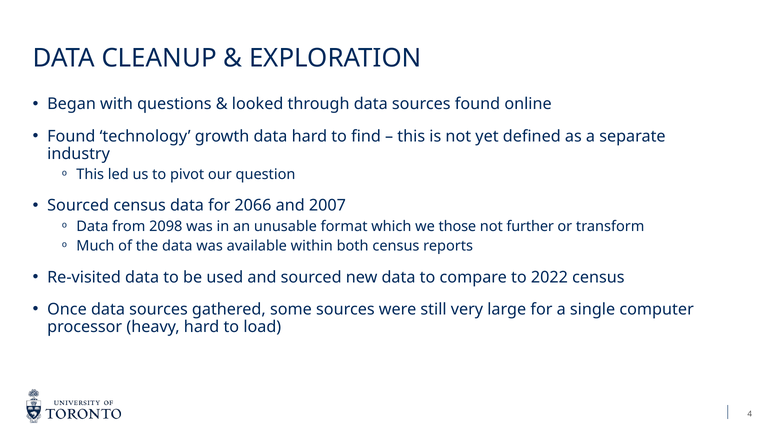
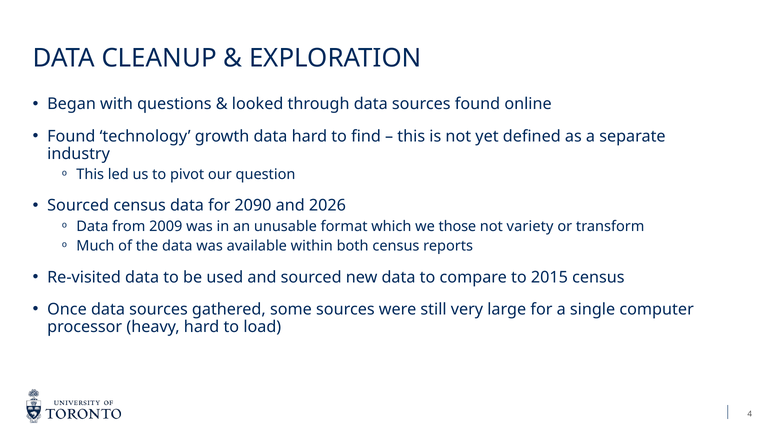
2066: 2066 -> 2090 (253, 205)
2007: 2007 -> 2026 (327, 205)
2098: 2098 -> 2009 (166, 226)
further: further -> variety (530, 226)
2022: 2022 -> 2015 (549, 277)
